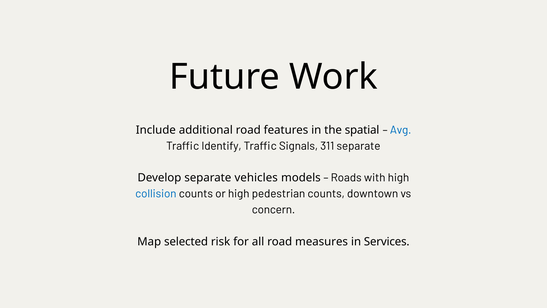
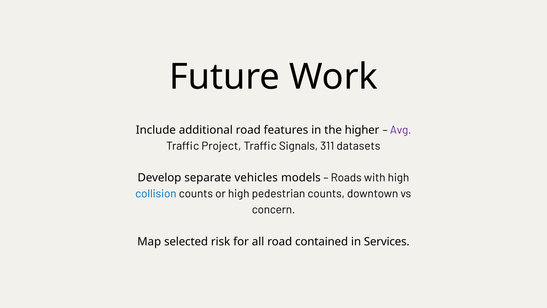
spatial: spatial -> higher (362, 130)
Avg colour: blue -> purple (401, 130)
Identify: Identify -> Project (221, 146)
311 separate: separate -> datasets (358, 146)
measures: measures -> contained (322, 242)
